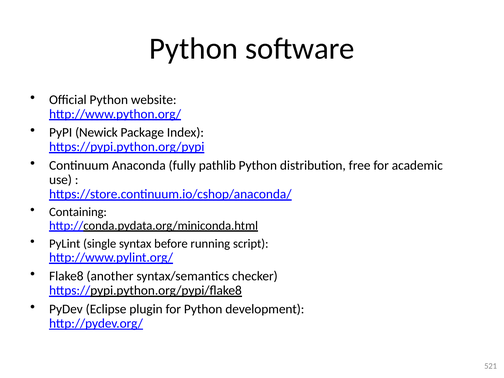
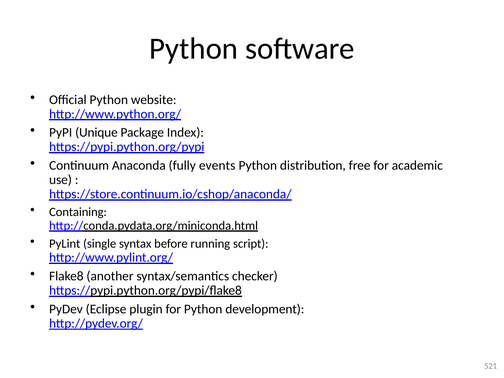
Newick: Newick -> Unique (96, 133)
pathlib: pathlib -> events (217, 165)
